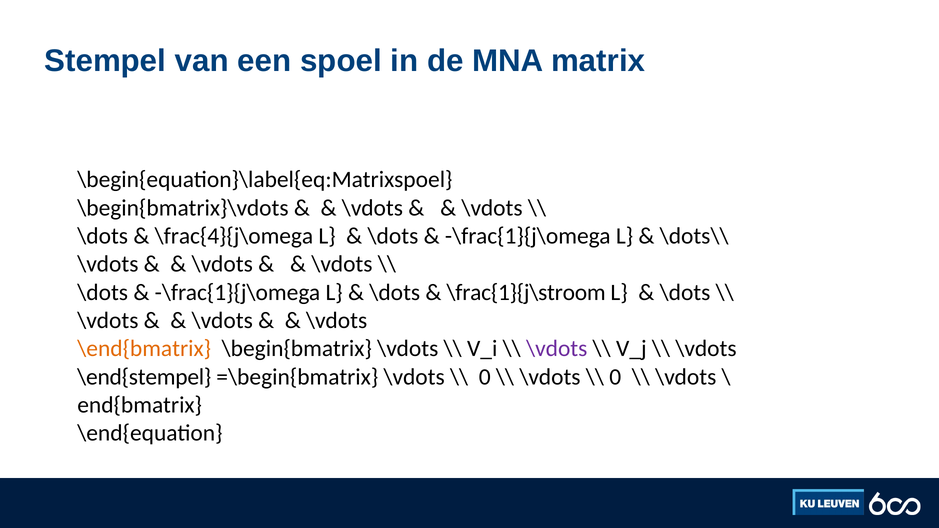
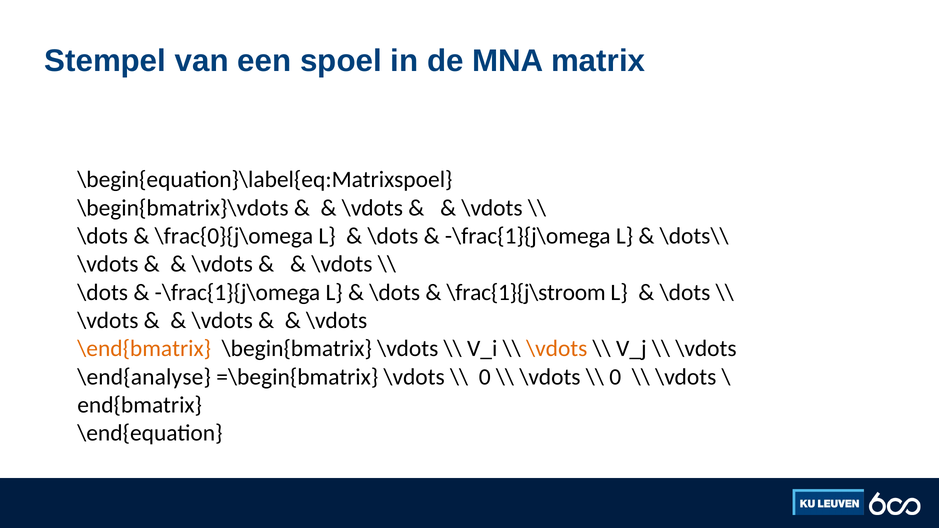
\frac{4}{j\omega: \frac{4}{j\omega -> \frac{0}{j\omega (234, 236)
\vdots colour: purple -> orange (557, 349)
\end{stempel: \end{stempel -> \end{analyse (144, 377)
